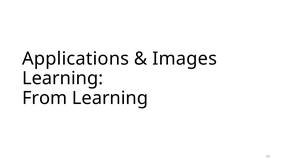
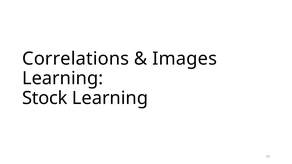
Applications: Applications -> Correlations (76, 59)
From: From -> Stock (45, 98)
